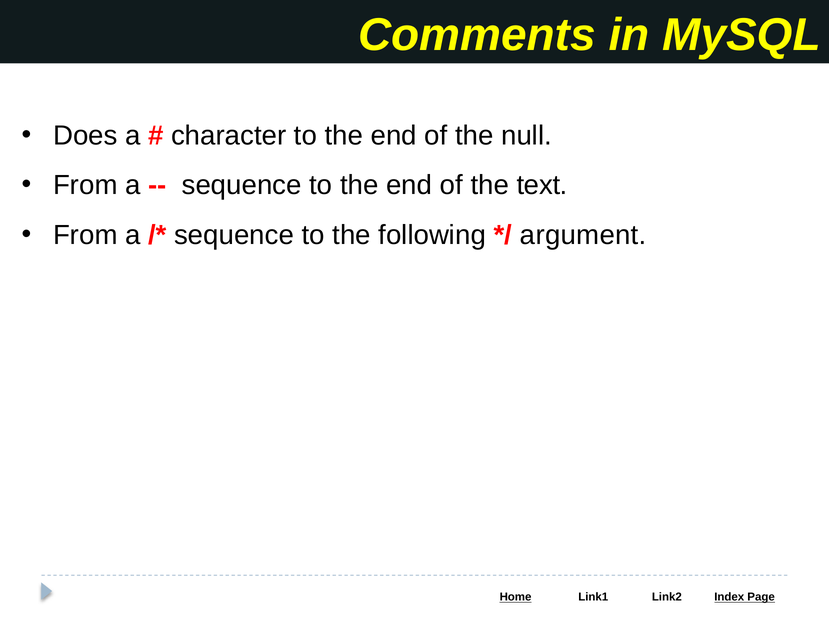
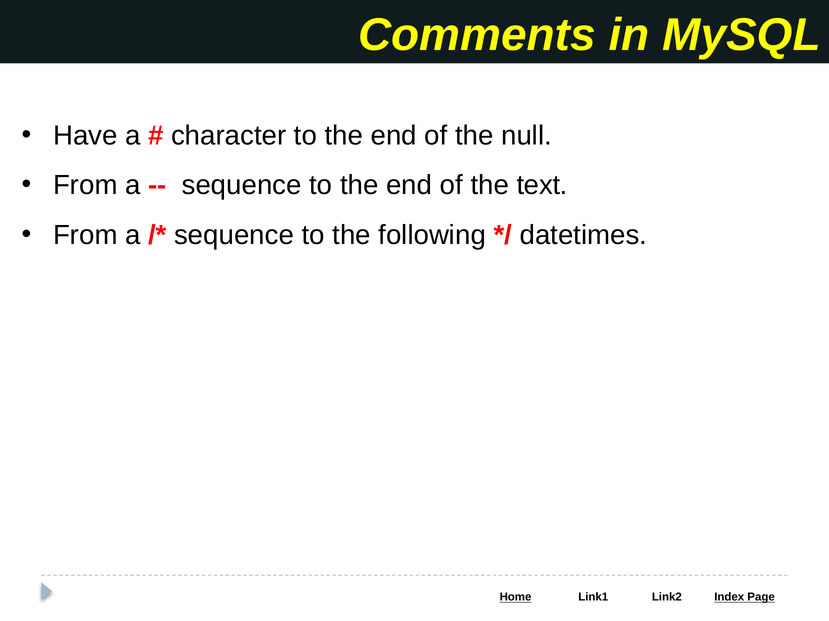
Does: Does -> Have (85, 136)
argument: argument -> datetimes (583, 235)
